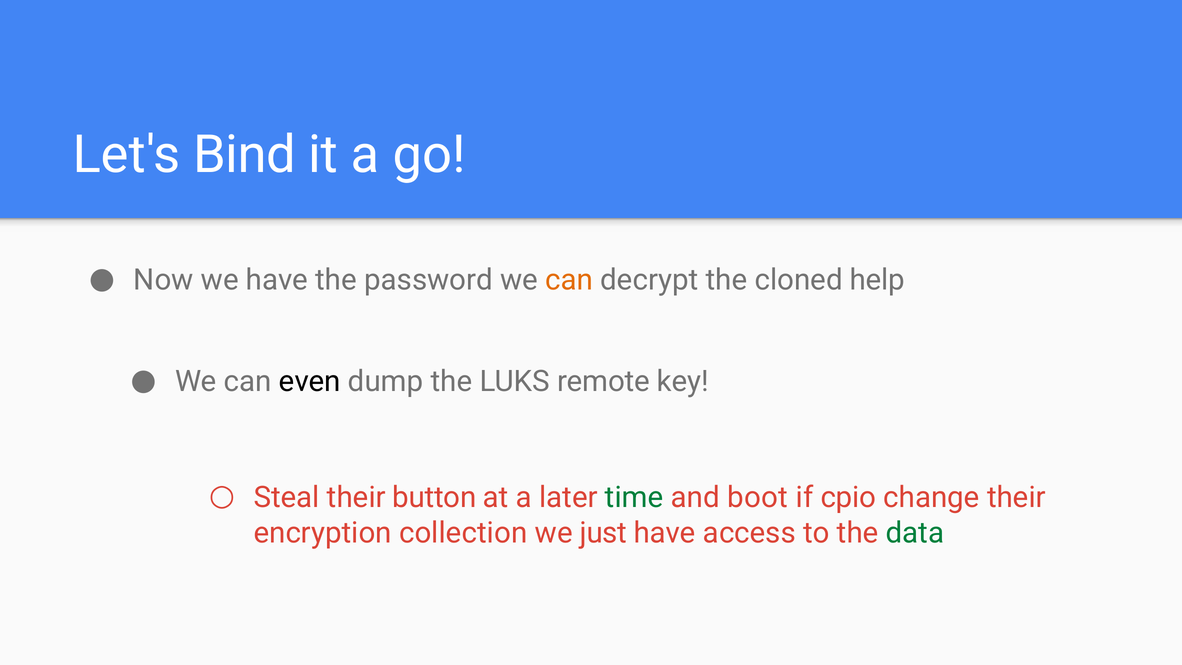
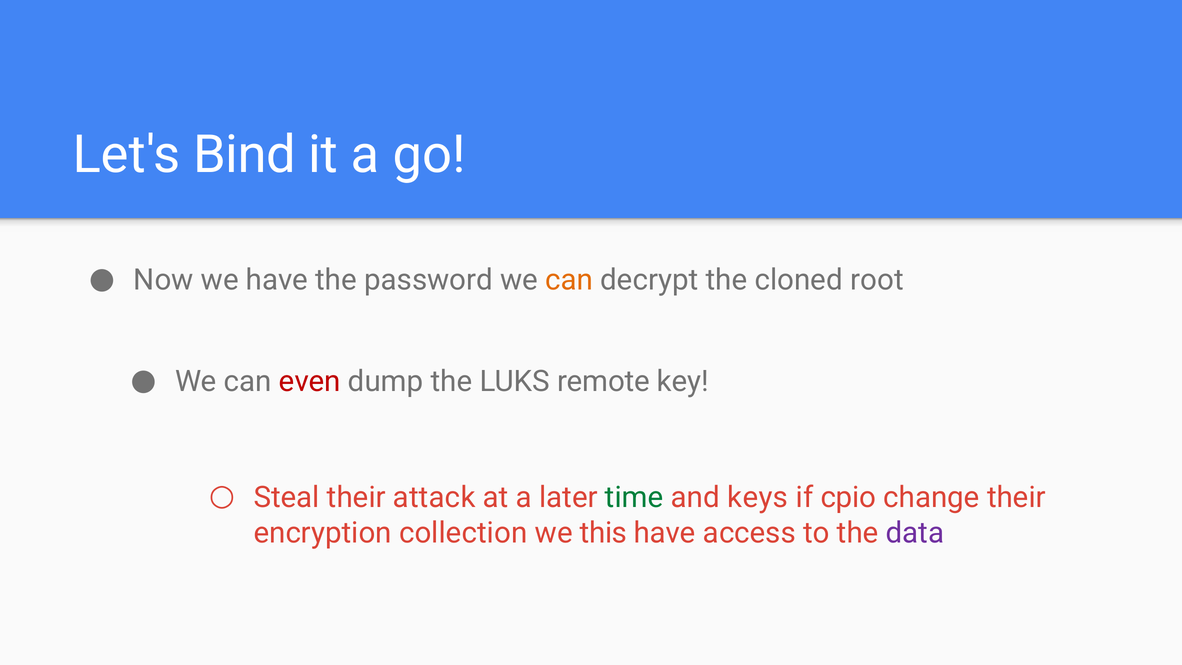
help: help -> root (877, 280)
even colour: black -> red (310, 382)
button: button -> attack (434, 497)
boot: boot -> keys (758, 497)
just: just -> this (603, 533)
data colour: green -> purple (915, 533)
